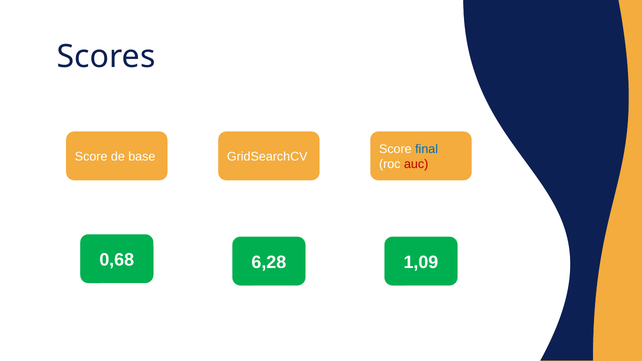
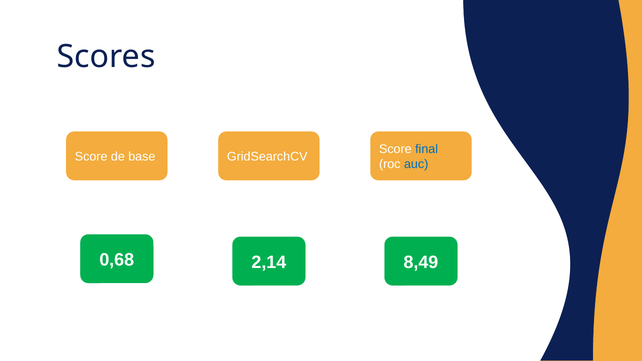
auc colour: red -> blue (416, 164)
1,09: 1,09 -> 8,49 (421, 262)
6,28: 6,28 -> 2,14 (269, 262)
